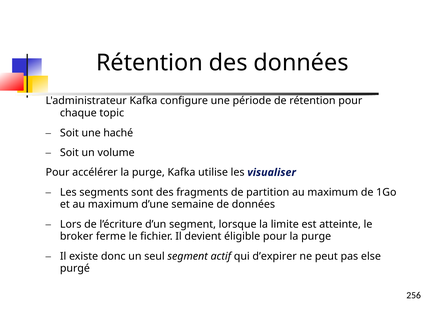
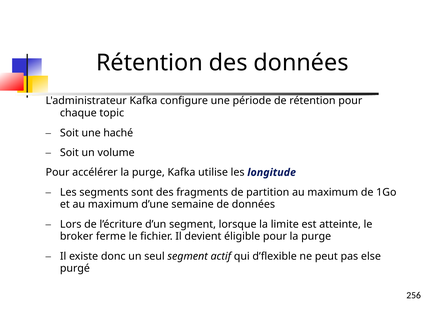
visualiser: visualiser -> longitude (272, 172)
d’expirer: d’expirer -> d’flexible (275, 256)
